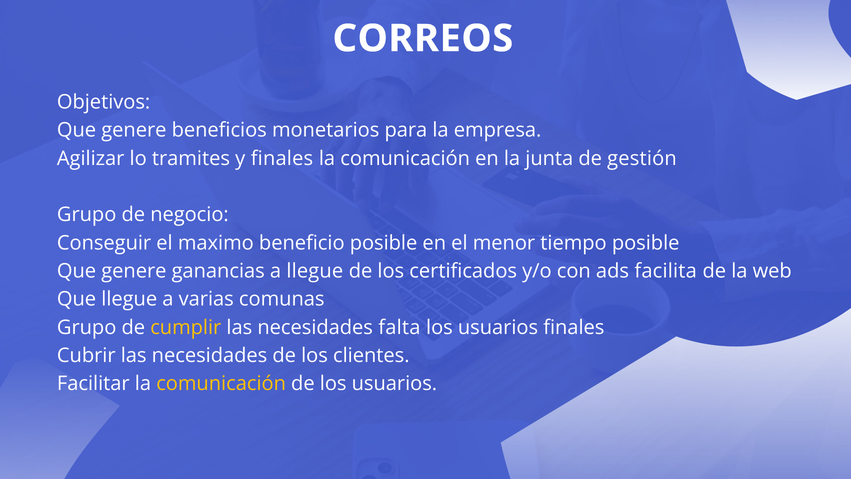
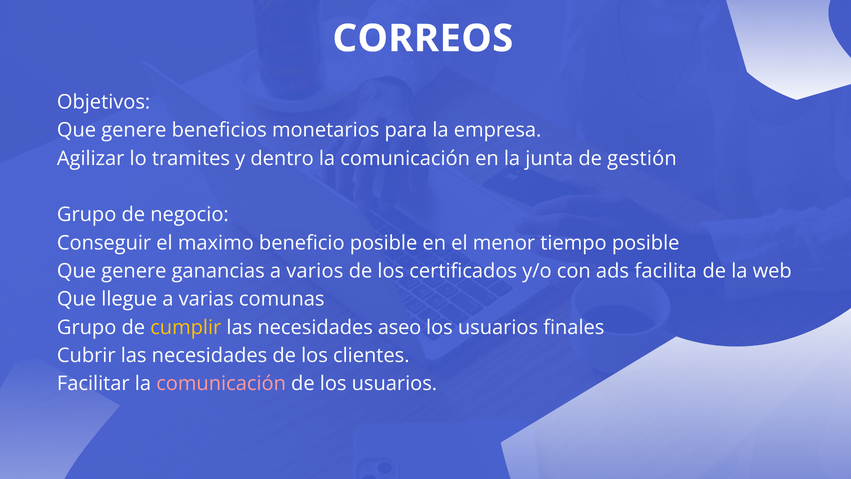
y finales: finales -> dentro (282, 158)
a llegue: llegue -> varios (315, 271)
falta: falta -> aseo (400, 327)
comunicación colour: yellow -> pink (221, 383)
